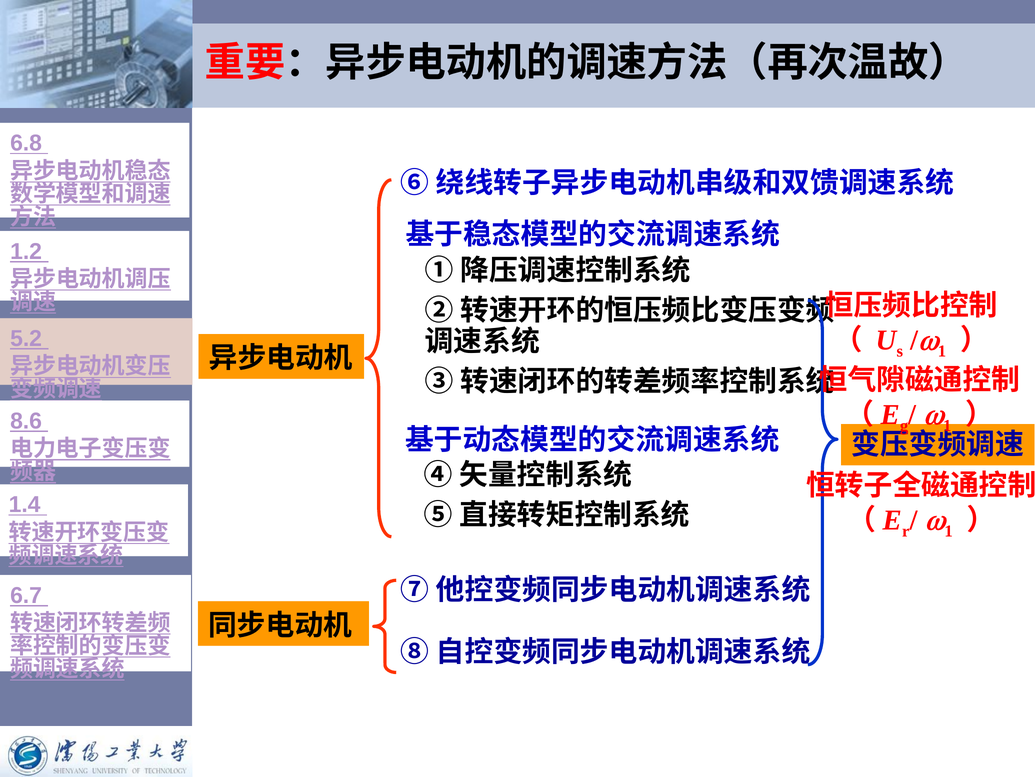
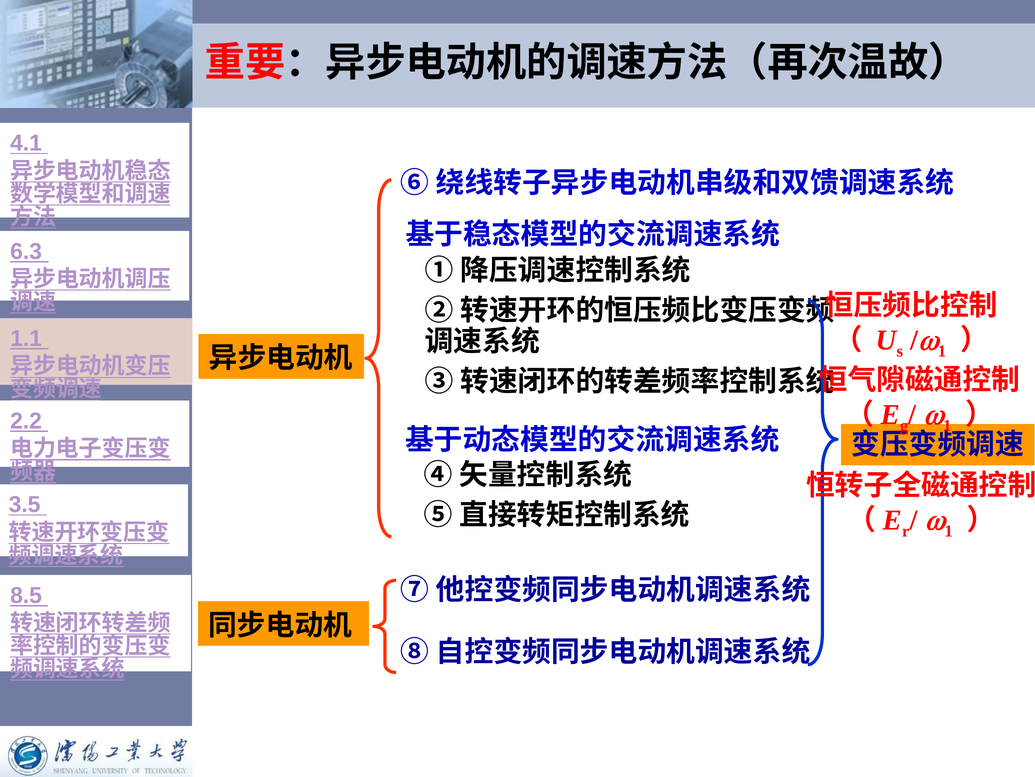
6.8: 6.8 -> 4.1 (26, 143)
1.2: 1.2 -> 6.3 (26, 251)
5.2: 5.2 -> 1.1 (26, 338)
8.6: 8.6 -> 2.2 (26, 421)
1.4: 1.4 -> 3.5 (25, 504)
6.7: 6.7 -> 8.5 (26, 595)
